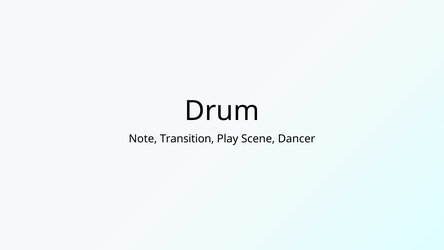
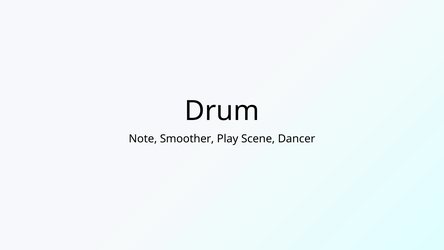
Transition: Transition -> Smoother (187, 139)
